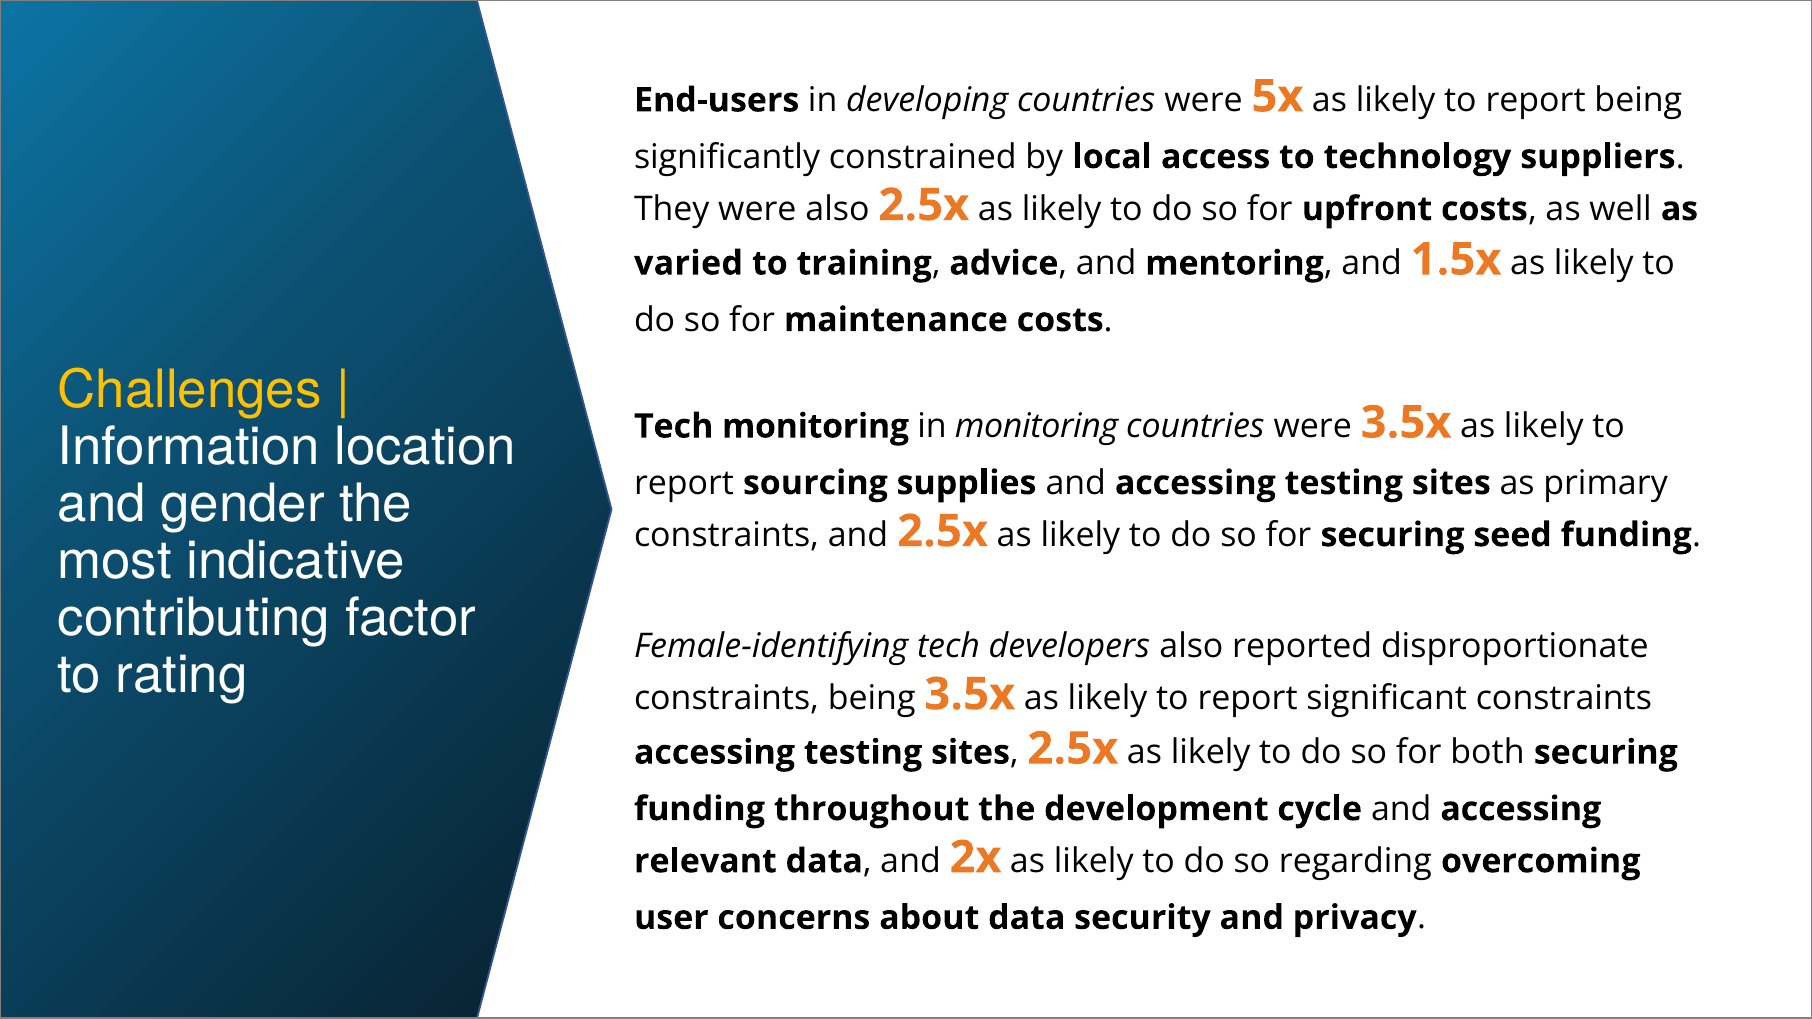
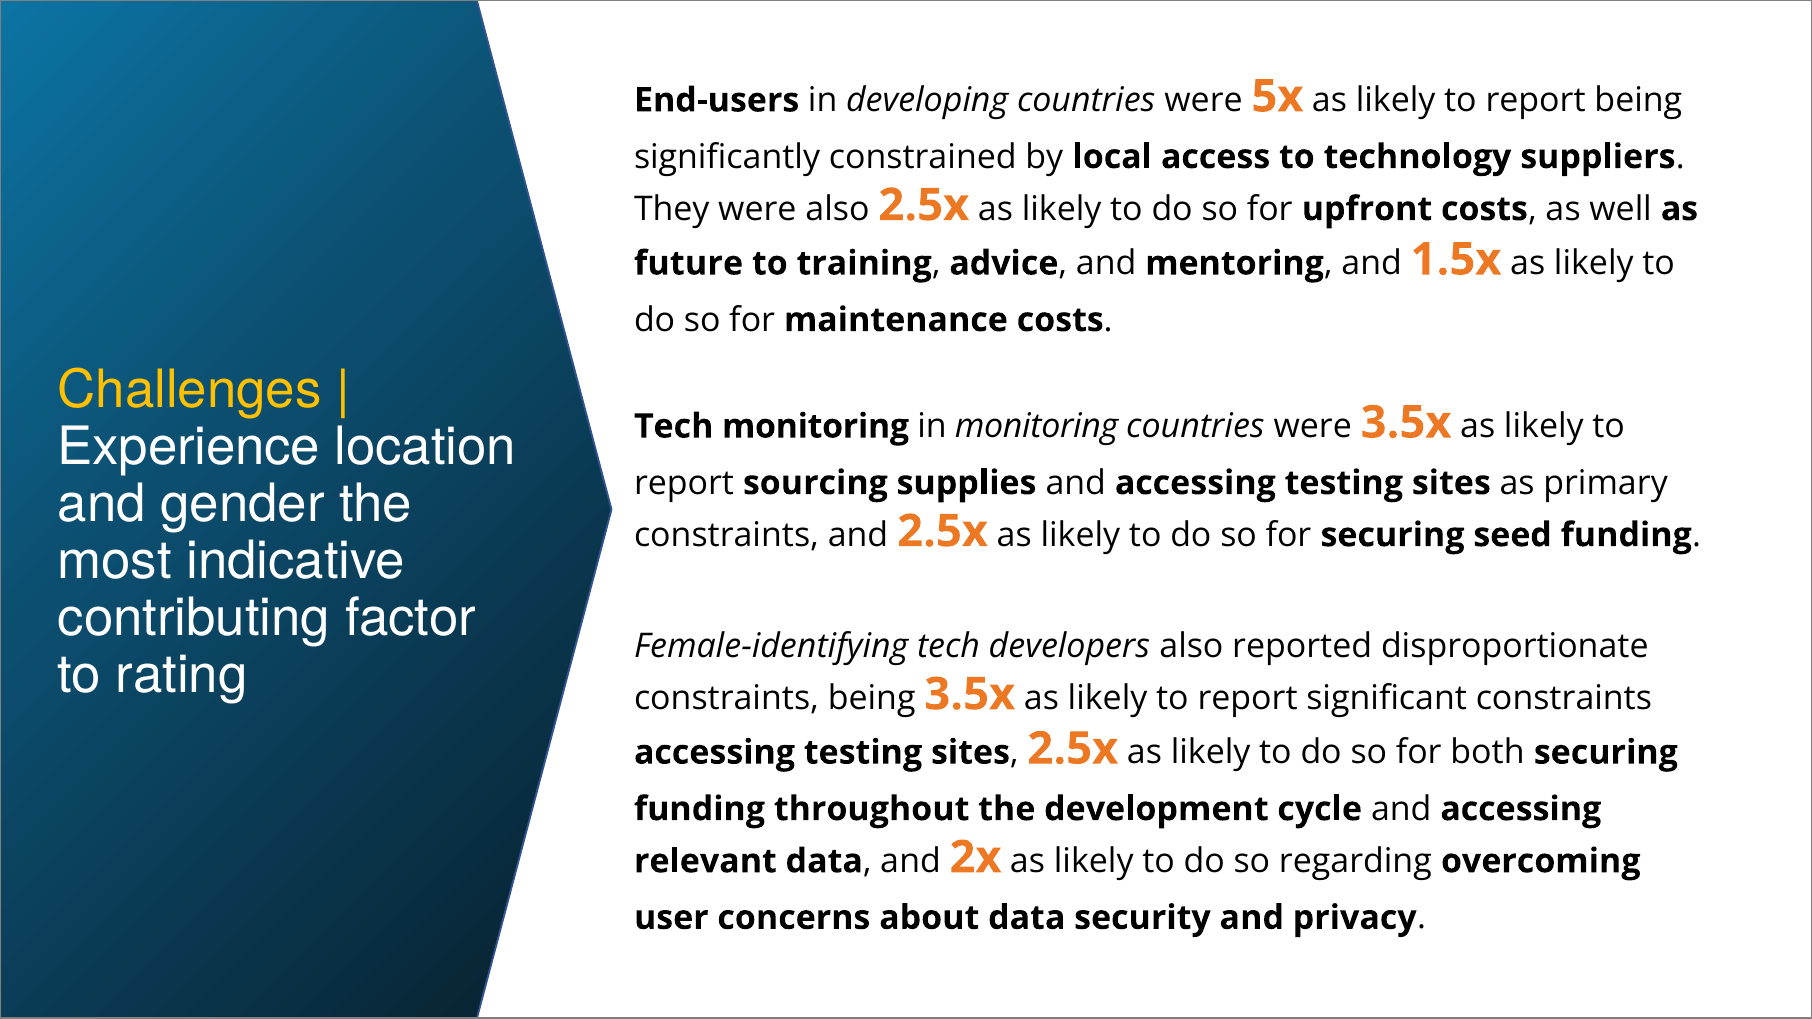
varied: varied -> future (689, 263)
Information: Information -> Experience (189, 447)
